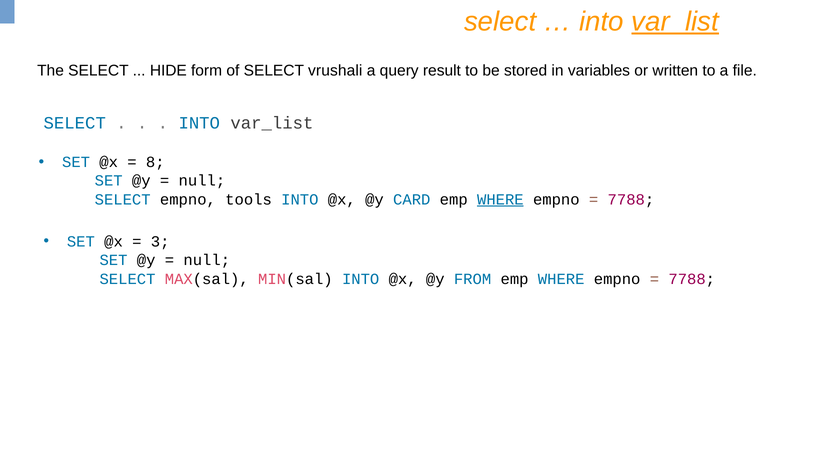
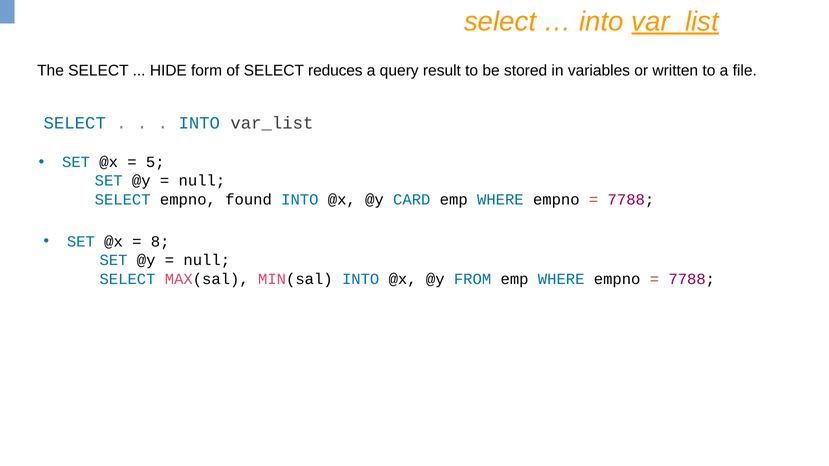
vrushali: vrushali -> reduces (335, 70)
8: 8 -> 5 (155, 162)
tools: tools -> found (249, 200)
WHERE underline: present -> none (500, 200)
3: 3 -> 8 (160, 242)
